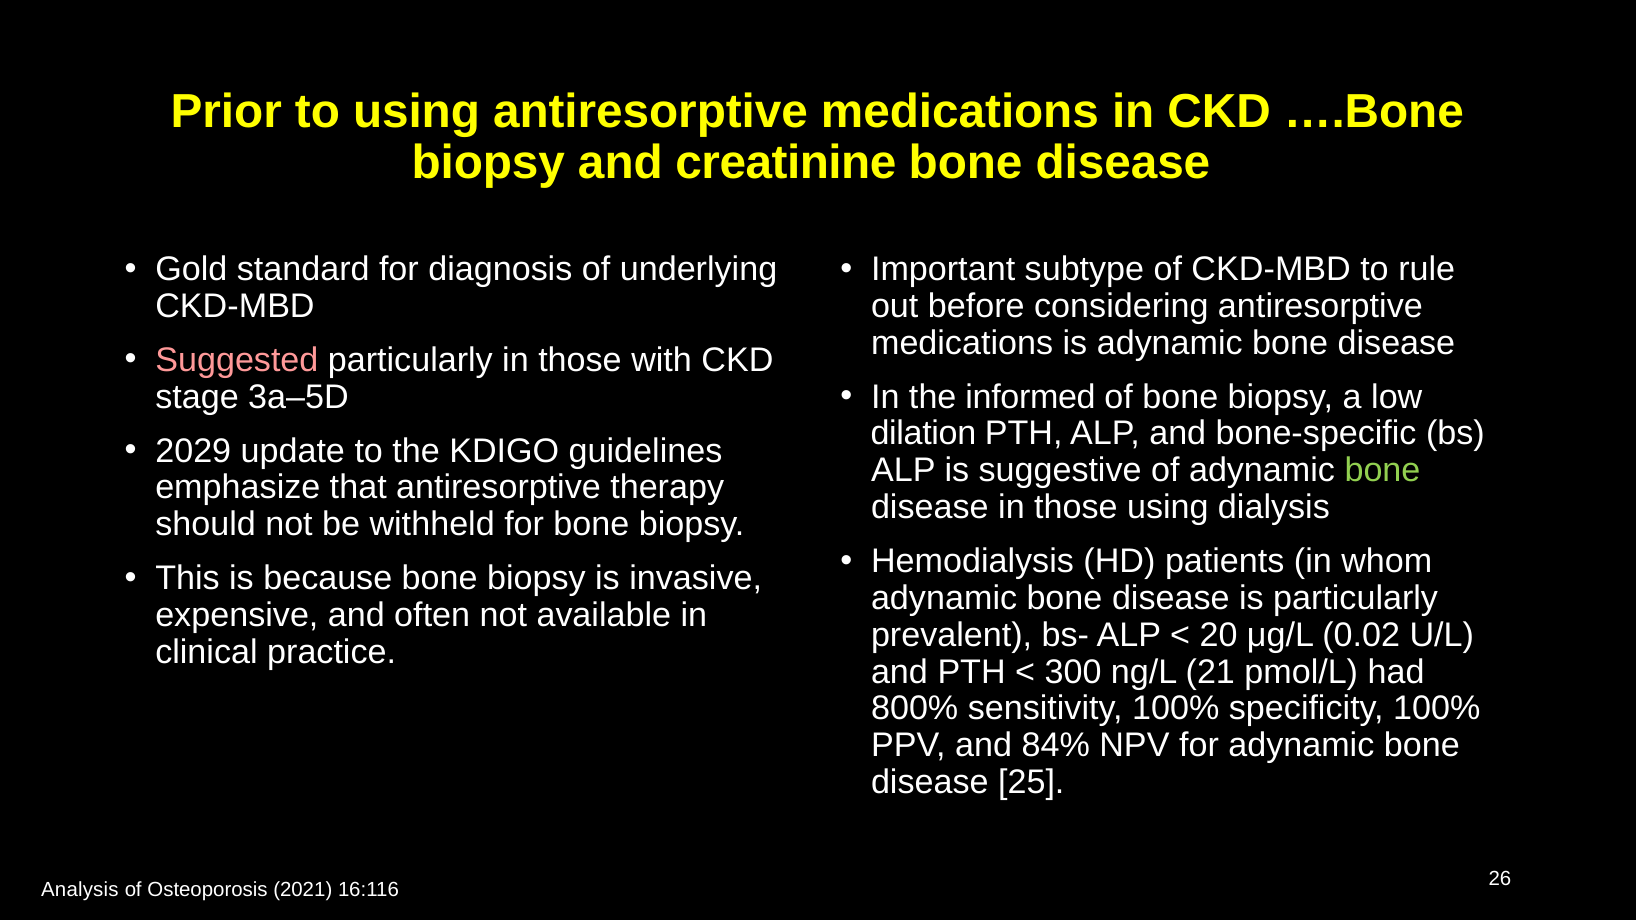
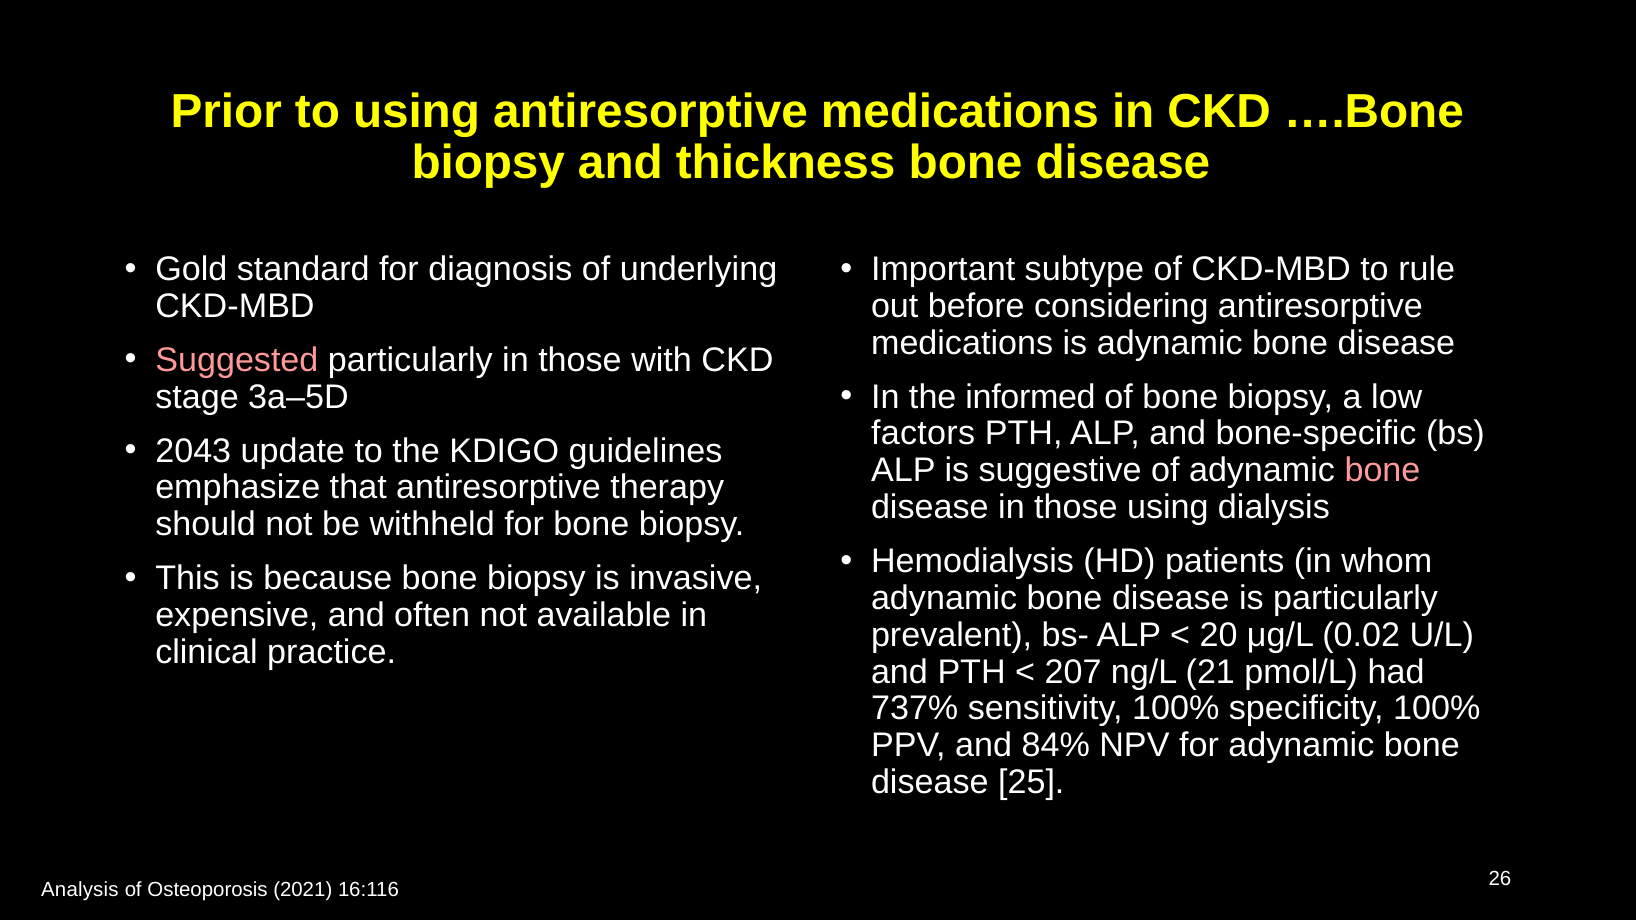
creatinine: creatinine -> thickness (786, 163)
dilation: dilation -> factors (923, 434)
2029: 2029 -> 2043 (193, 451)
bone colour: light green -> pink (1382, 471)
300: 300 -> 207 (1073, 672)
800%: 800% -> 737% (915, 709)
